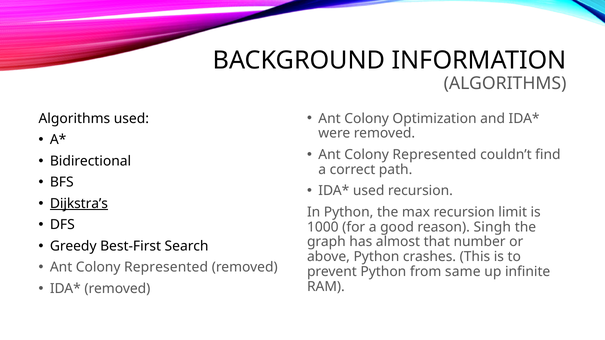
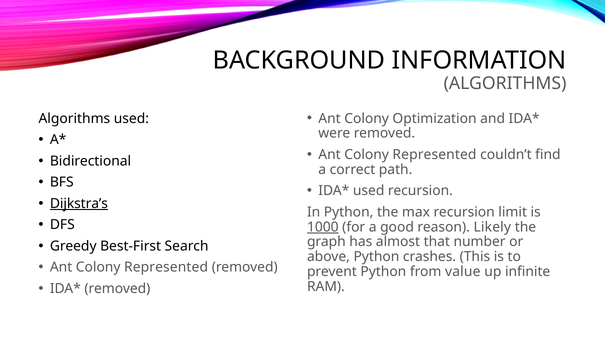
1000 underline: none -> present (323, 227)
Singh: Singh -> Likely (492, 227)
same: same -> value (463, 272)
